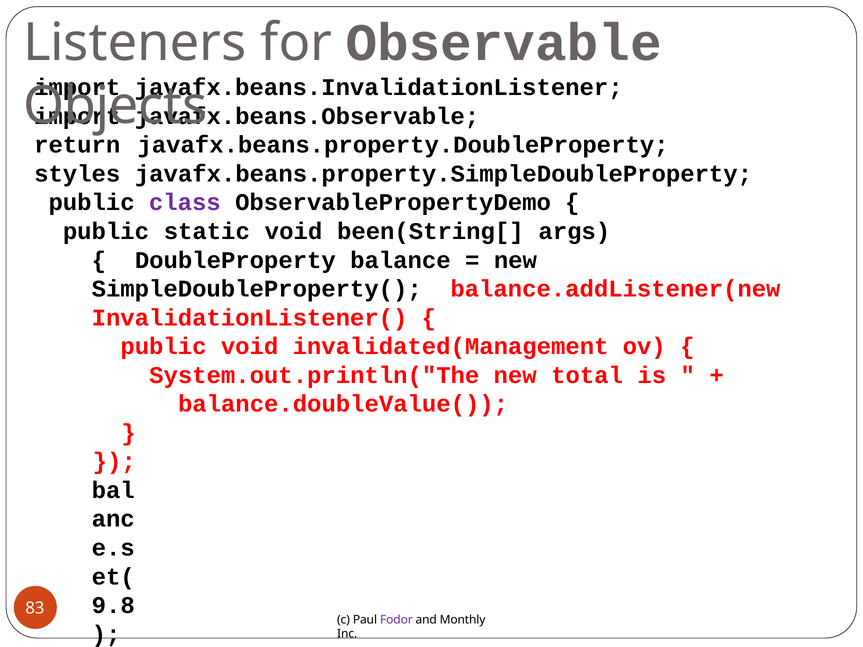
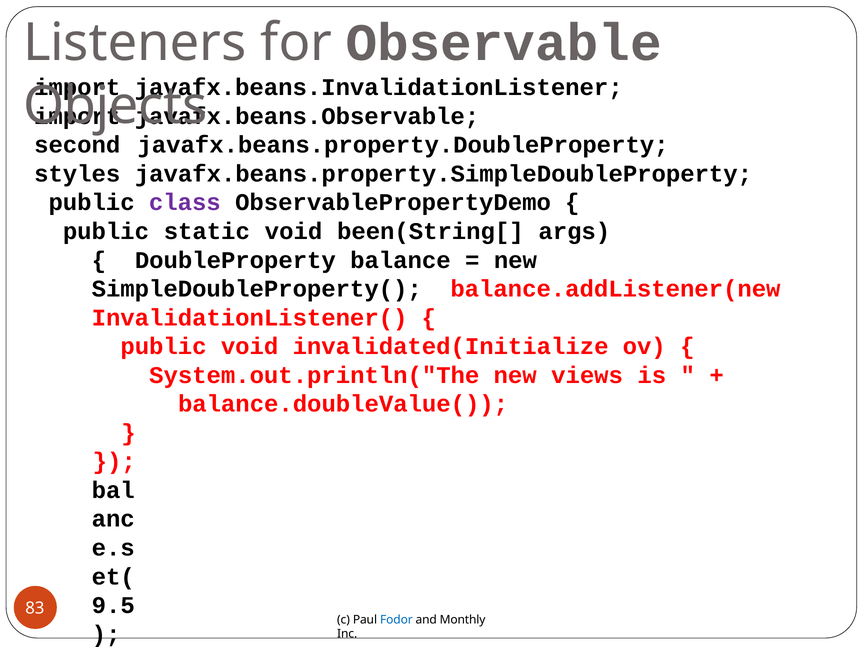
return: return -> second (77, 145)
invalidated(Management: invalidated(Management -> invalidated(Initialize (451, 347)
total: total -> views (587, 375)
9.8: 9.8 -> 9.5 (113, 606)
Fodor colour: purple -> blue (396, 620)
